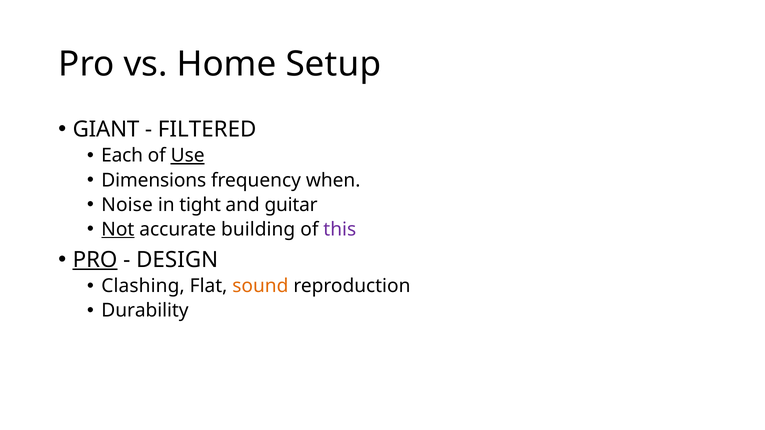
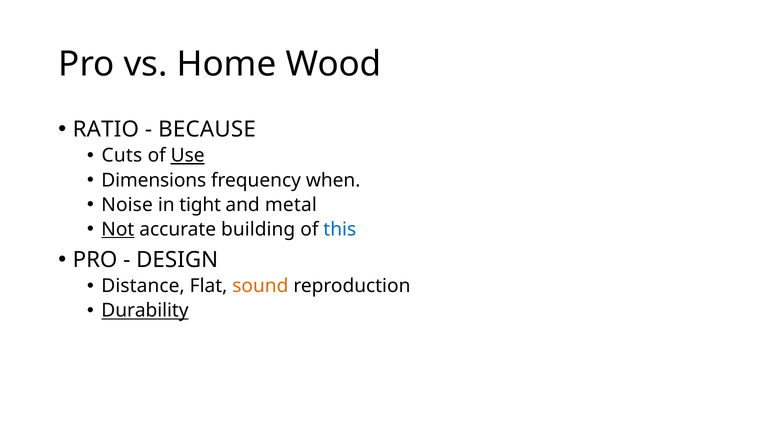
Setup: Setup -> Wood (334, 64)
GIANT: GIANT -> RATIO (106, 129)
FILTERED: FILTERED -> BECAUSE (207, 129)
Each: Each -> Cuts (122, 156)
guitar: guitar -> metal (291, 205)
this colour: purple -> blue (340, 230)
PRO underline: present -> none (95, 260)
Clashing: Clashing -> Distance (143, 286)
Durability underline: none -> present (145, 311)
